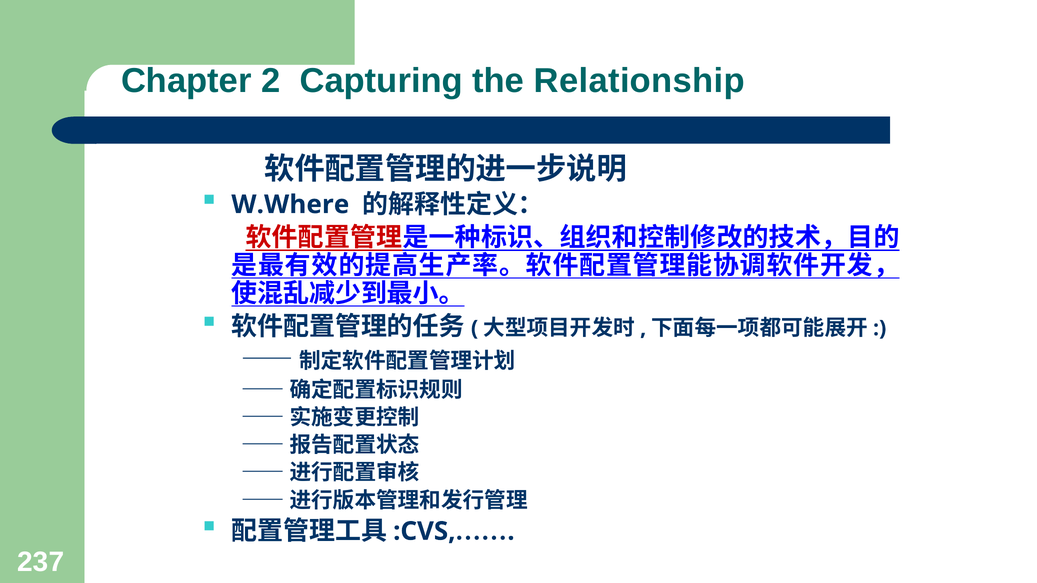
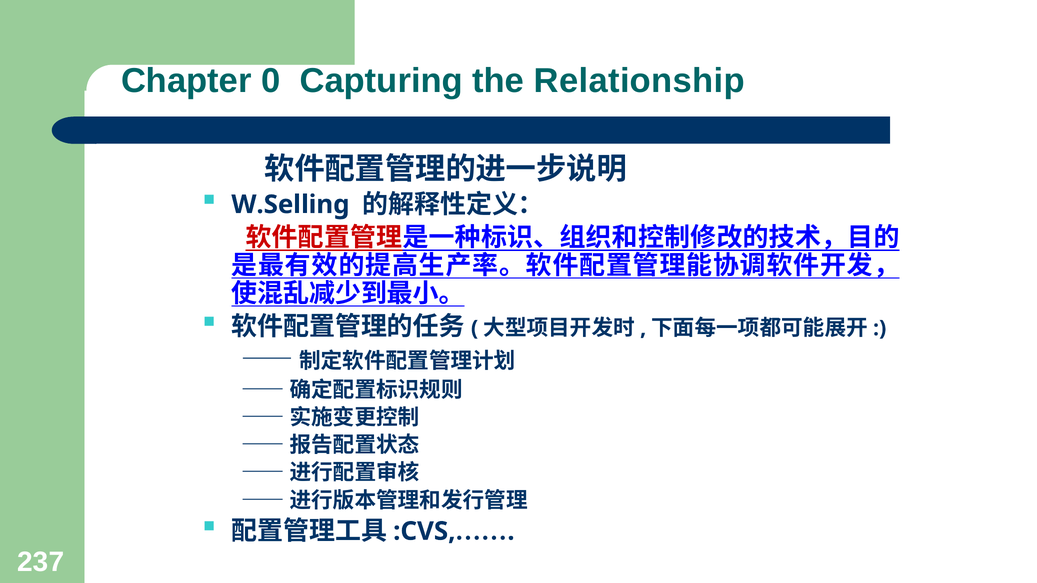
2: 2 -> 0 (271, 81)
W.Where: W.Where -> W.Selling (290, 205)
